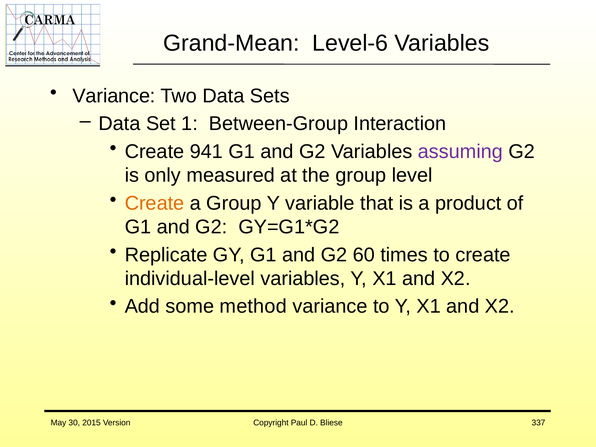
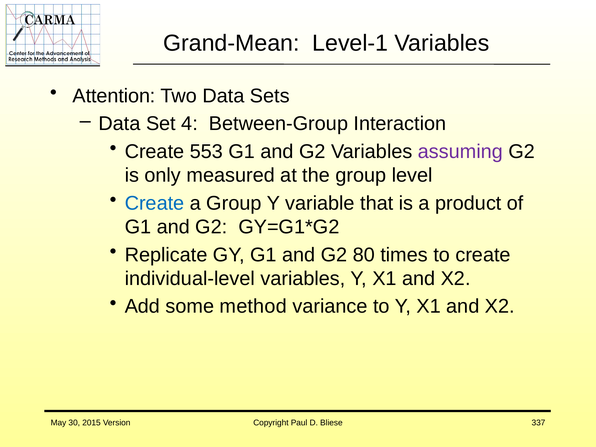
Level-6: Level-6 -> Level-1 (350, 43)
Variance: Variance -> Attention (114, 96)
1: 1 -> 4 (190, 124)
941: 941 -> 553 (206, 151)
Create colour: orange -> blue (154, 203)
60: 60 -> 80 (364, 255)
